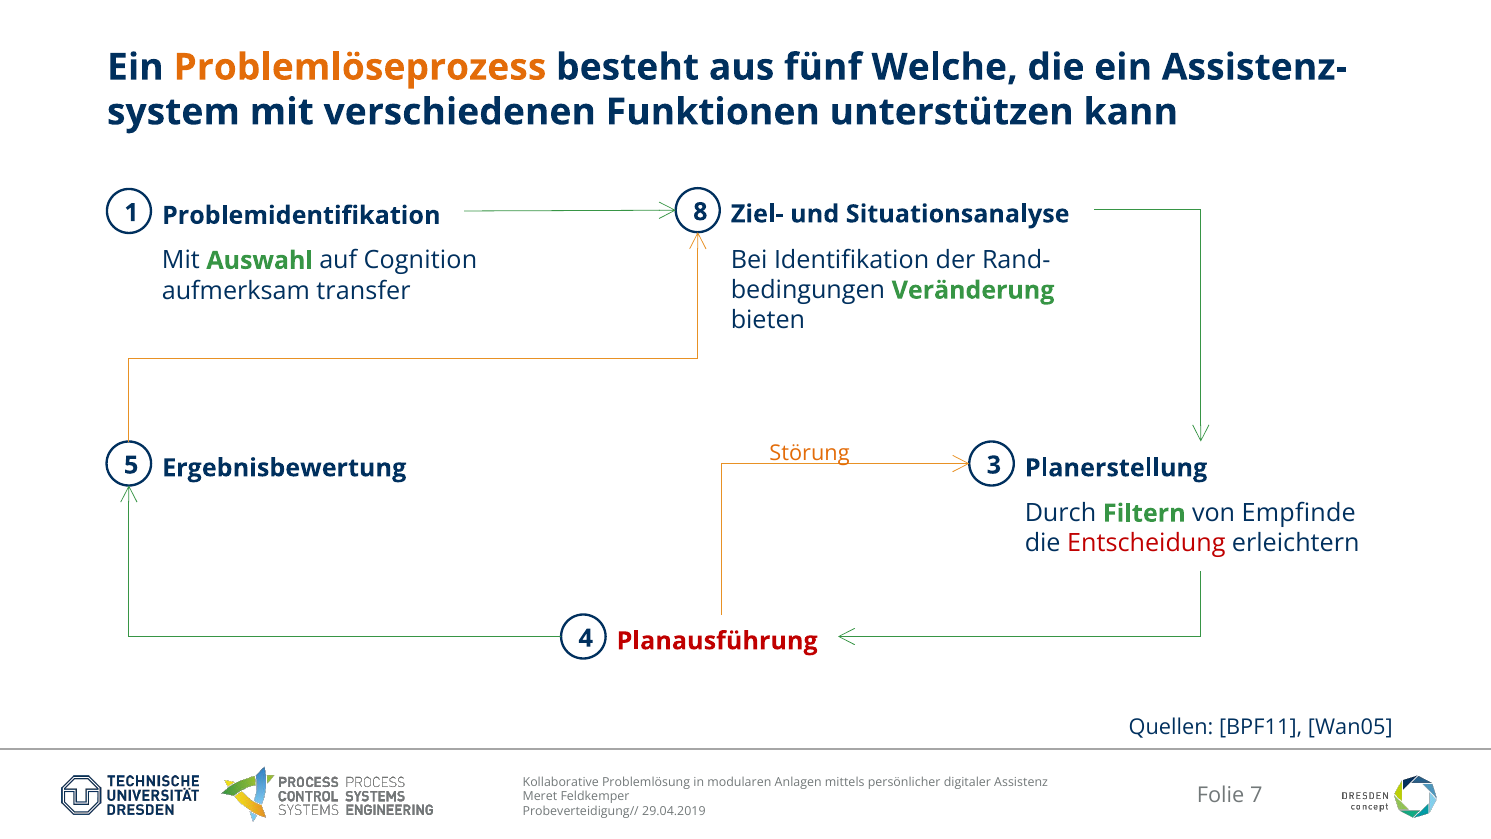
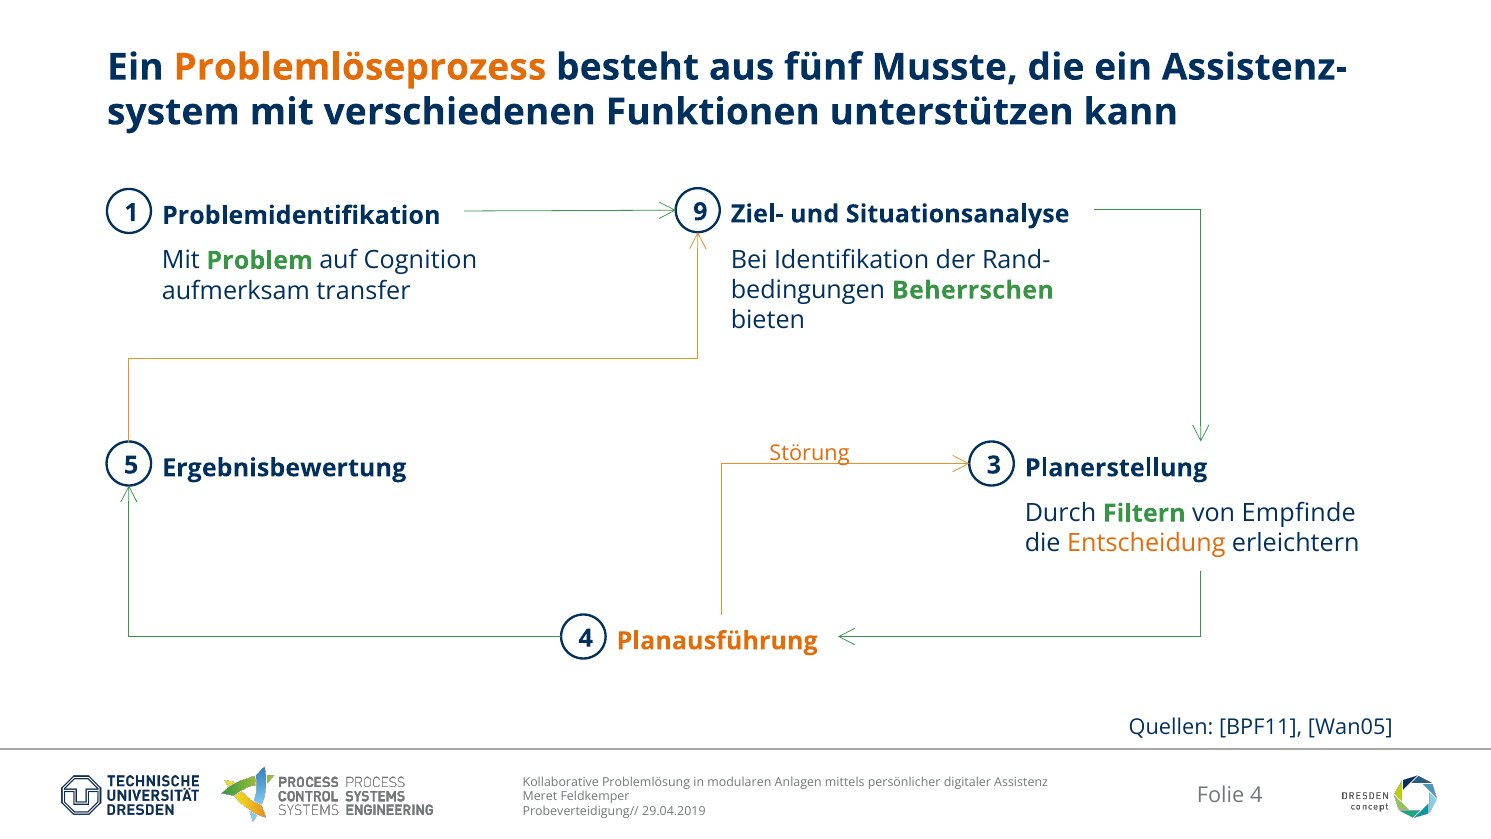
Welche: Welche -> Musste (945, 67)
8: 8 -> 9 (700, 212)
Auswahl: Auswahl -> Problem (260, 260)
Veränderung: Veränderung -> Beherrschen (973, 290)
Entscheidung colour: red -> orange (1146, 543)
Planausführung colour: red -> orange (717, 641)
7: 7 -> 4 (1256, 795)
